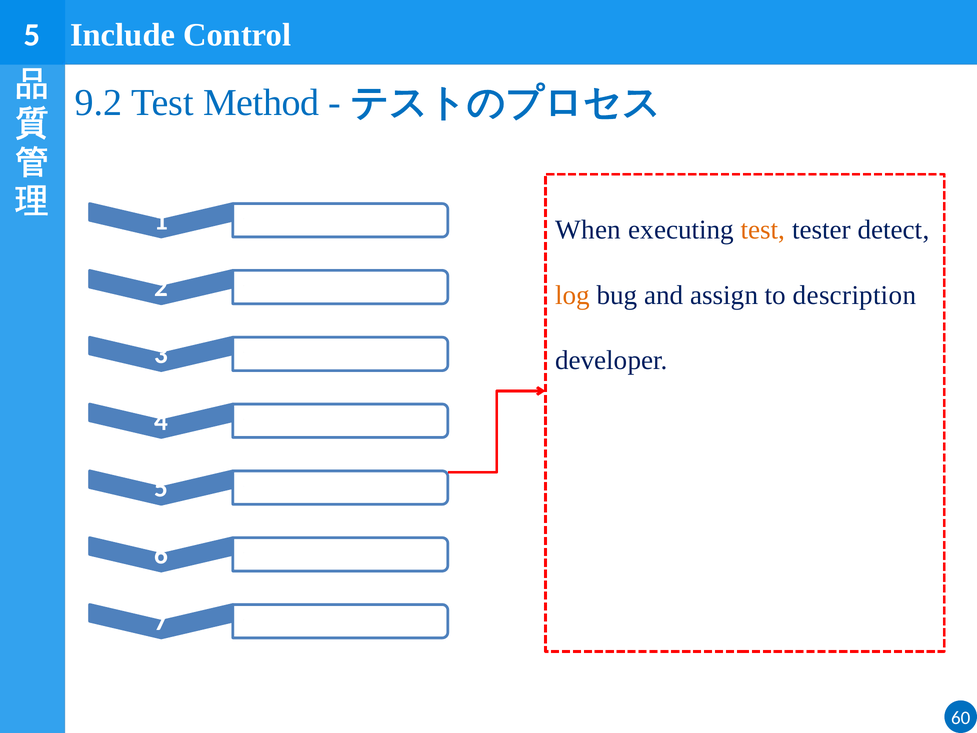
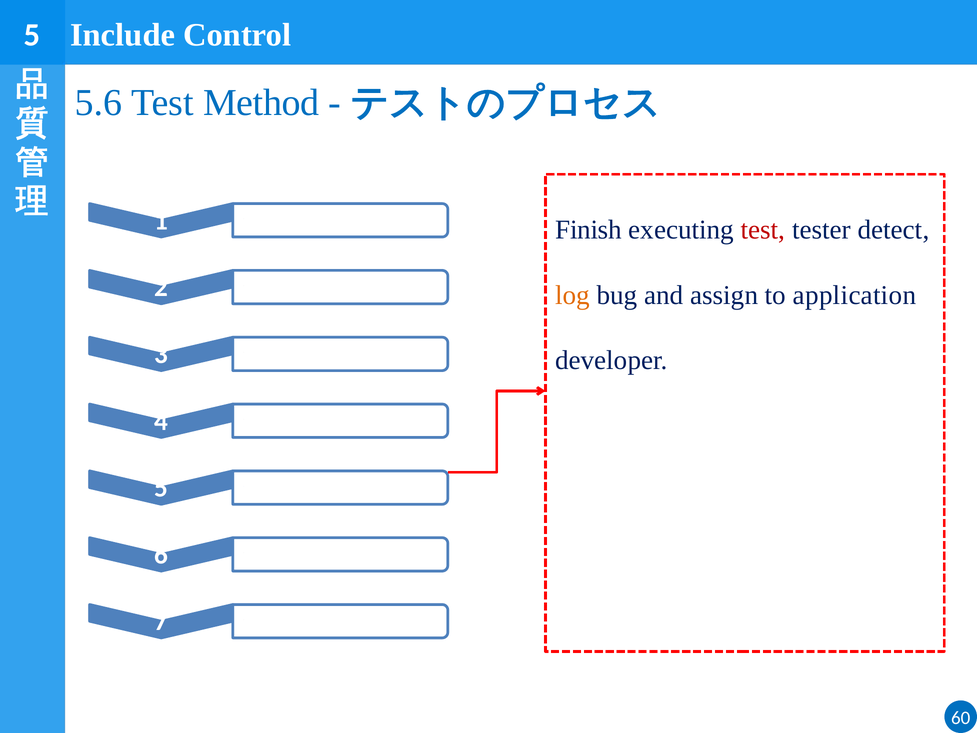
9.2: 9.2 -> 5.6 (99, 103)
When: When -> Finish (589, 230)
test colour: orange -> red (763, 230)
description: description -> application (855, 295)
